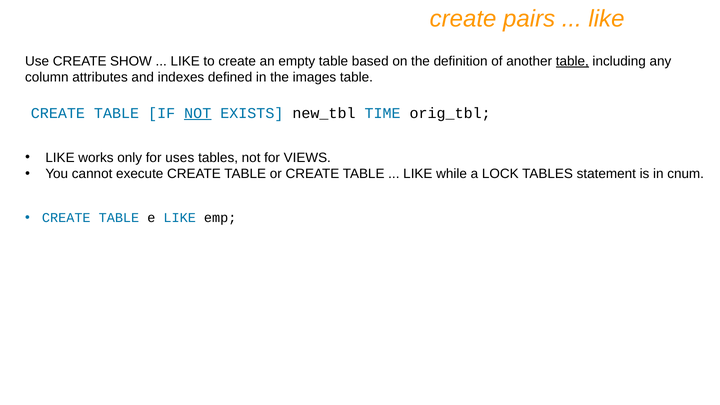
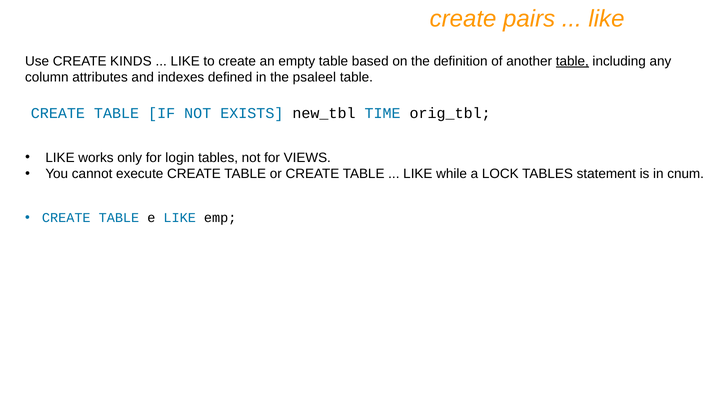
SHOW: SHOW -> KINDS (131, 61)
images: images -> psaleel (314, 77)
NOT underline: present -> none (198, 113)
uses: uses -> login (180, 158)
